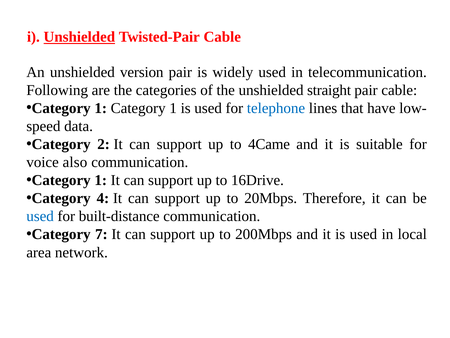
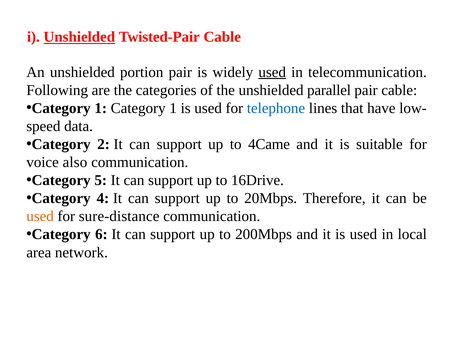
version: version -> portion (142, 72)
used underline: none -> present (272, 72)
straight: straight -> parallel (329, 90)
1: 1 -> 5 (101, 180)
used colour: blue -> orange (40, 216)
built-distance: built-distance -> sure-distance (119, 216)
7: 7 -> 6 (101, 234)
